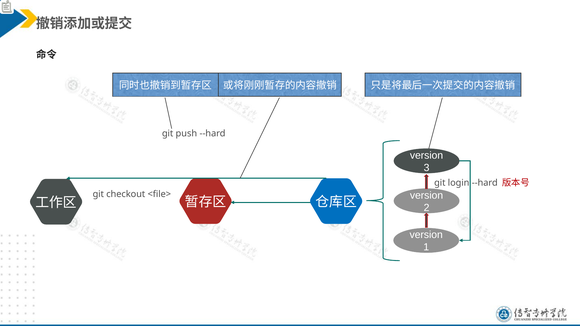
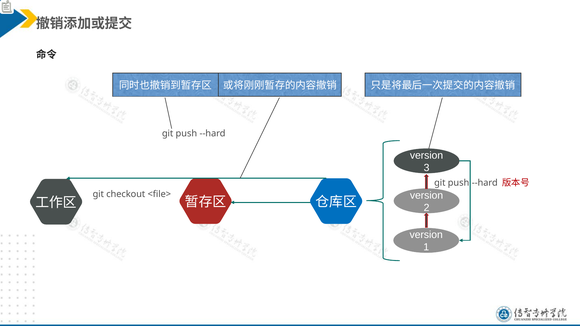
login: login -> push (459, 183)
